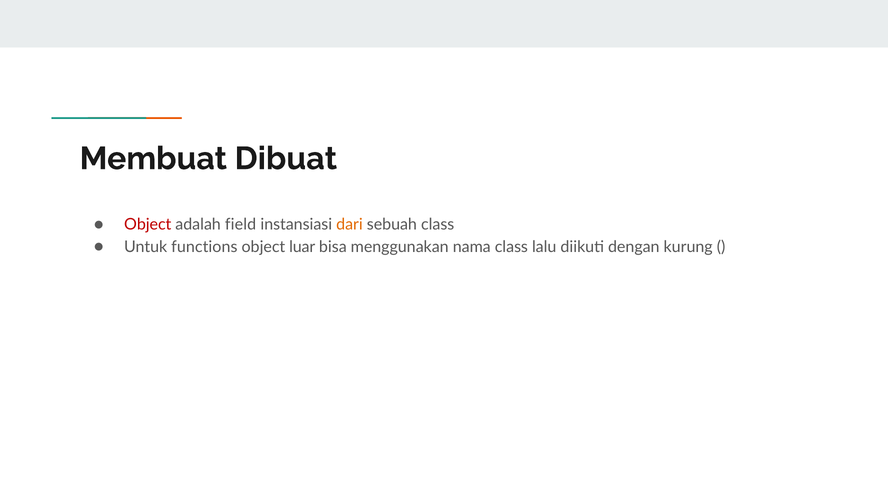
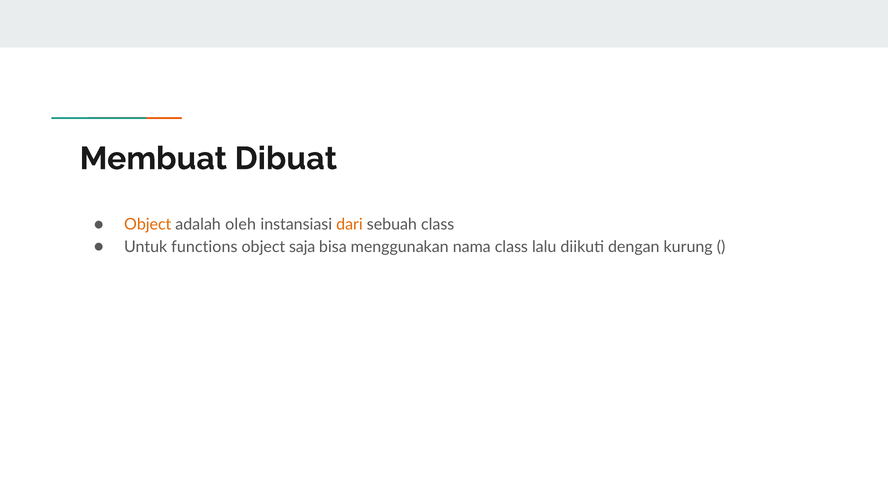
Object colour: red -> orange (148, 224)
field: field -> oleh (241, 224)
luar: luar -> saja (302, 247)
